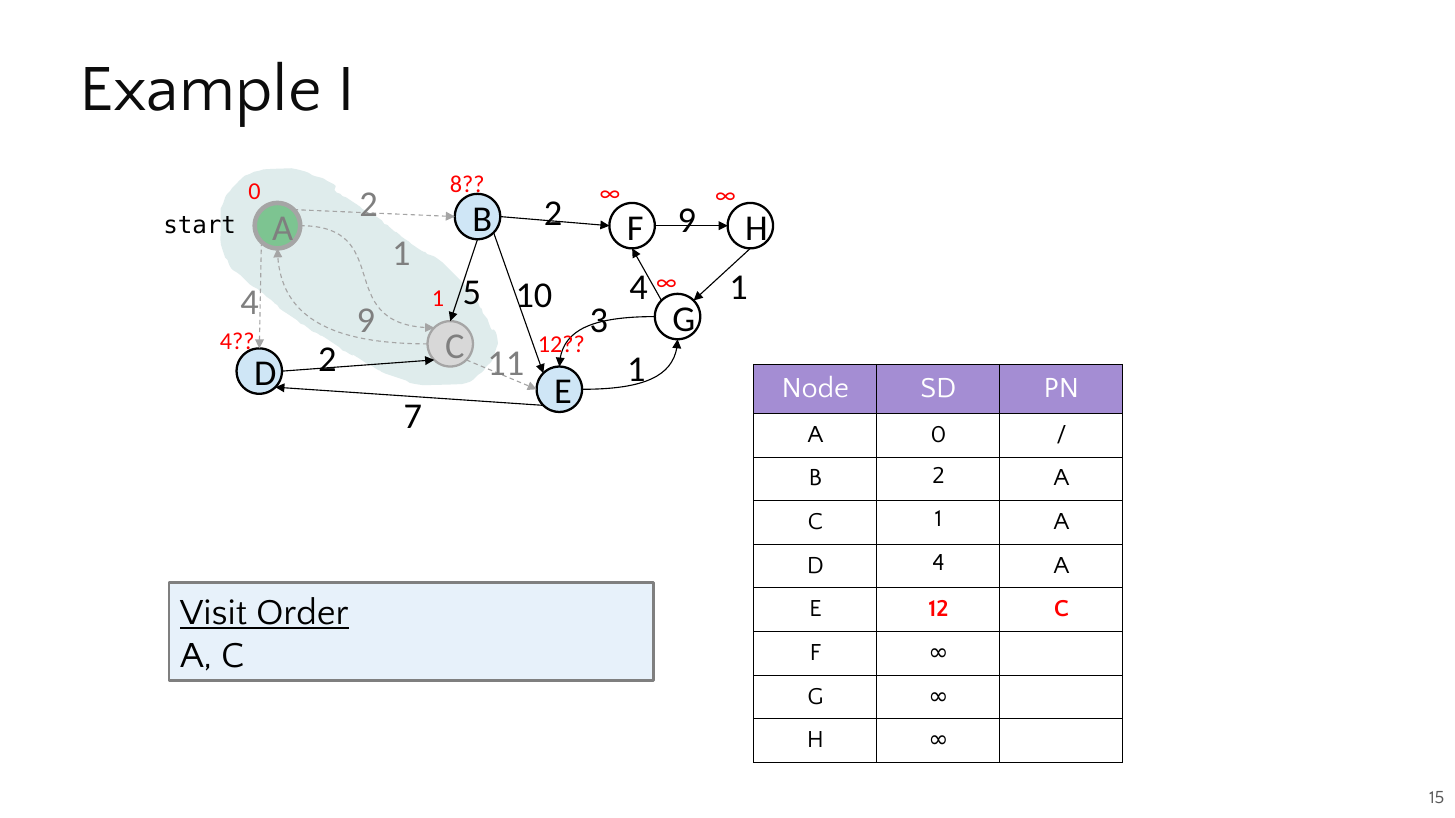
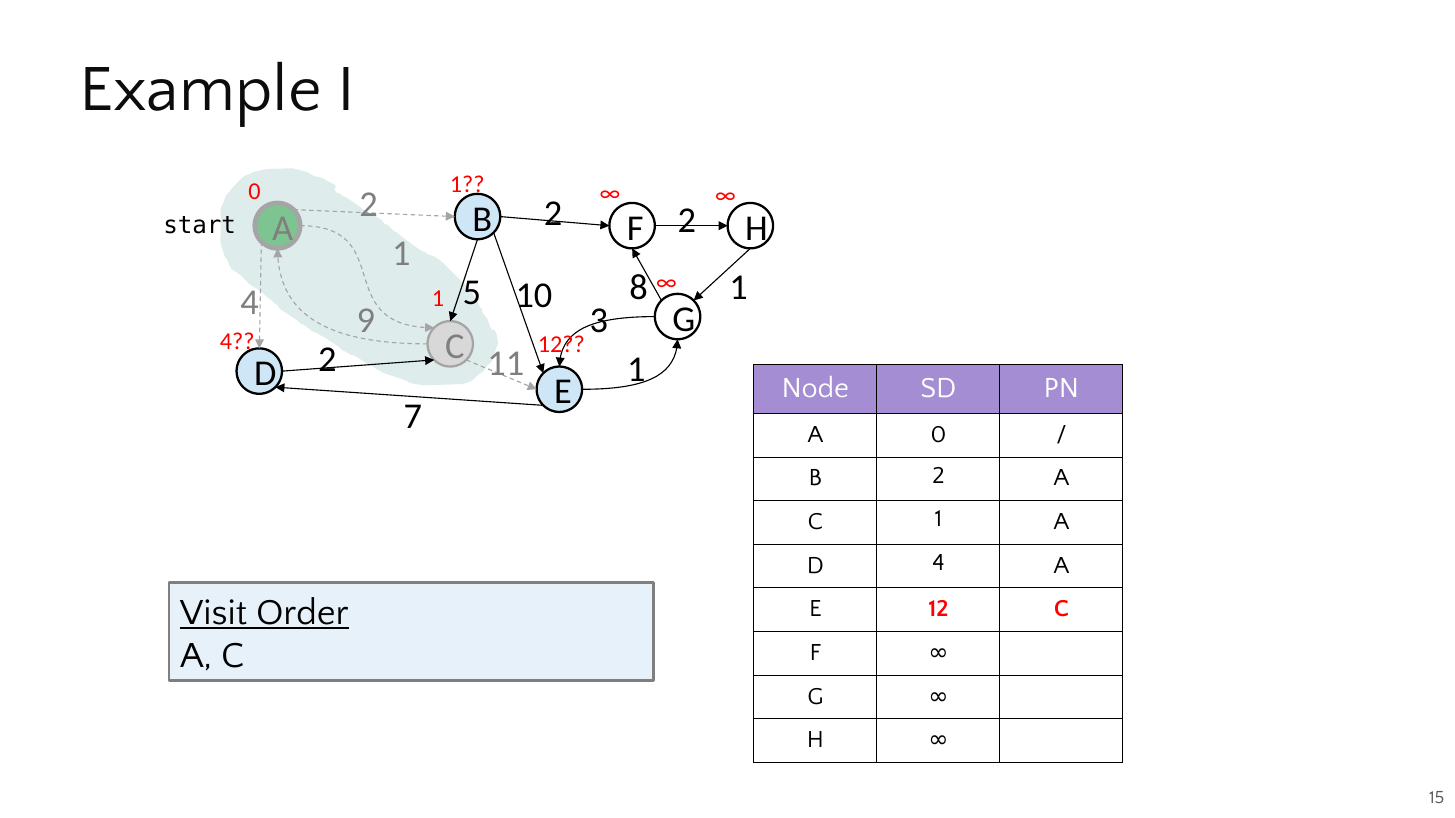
8: 8 -> 1 (467, 185)
2 2 9: 9 -> 2 (687, 220)
10 4: 4 -> 8 (639, 287)
